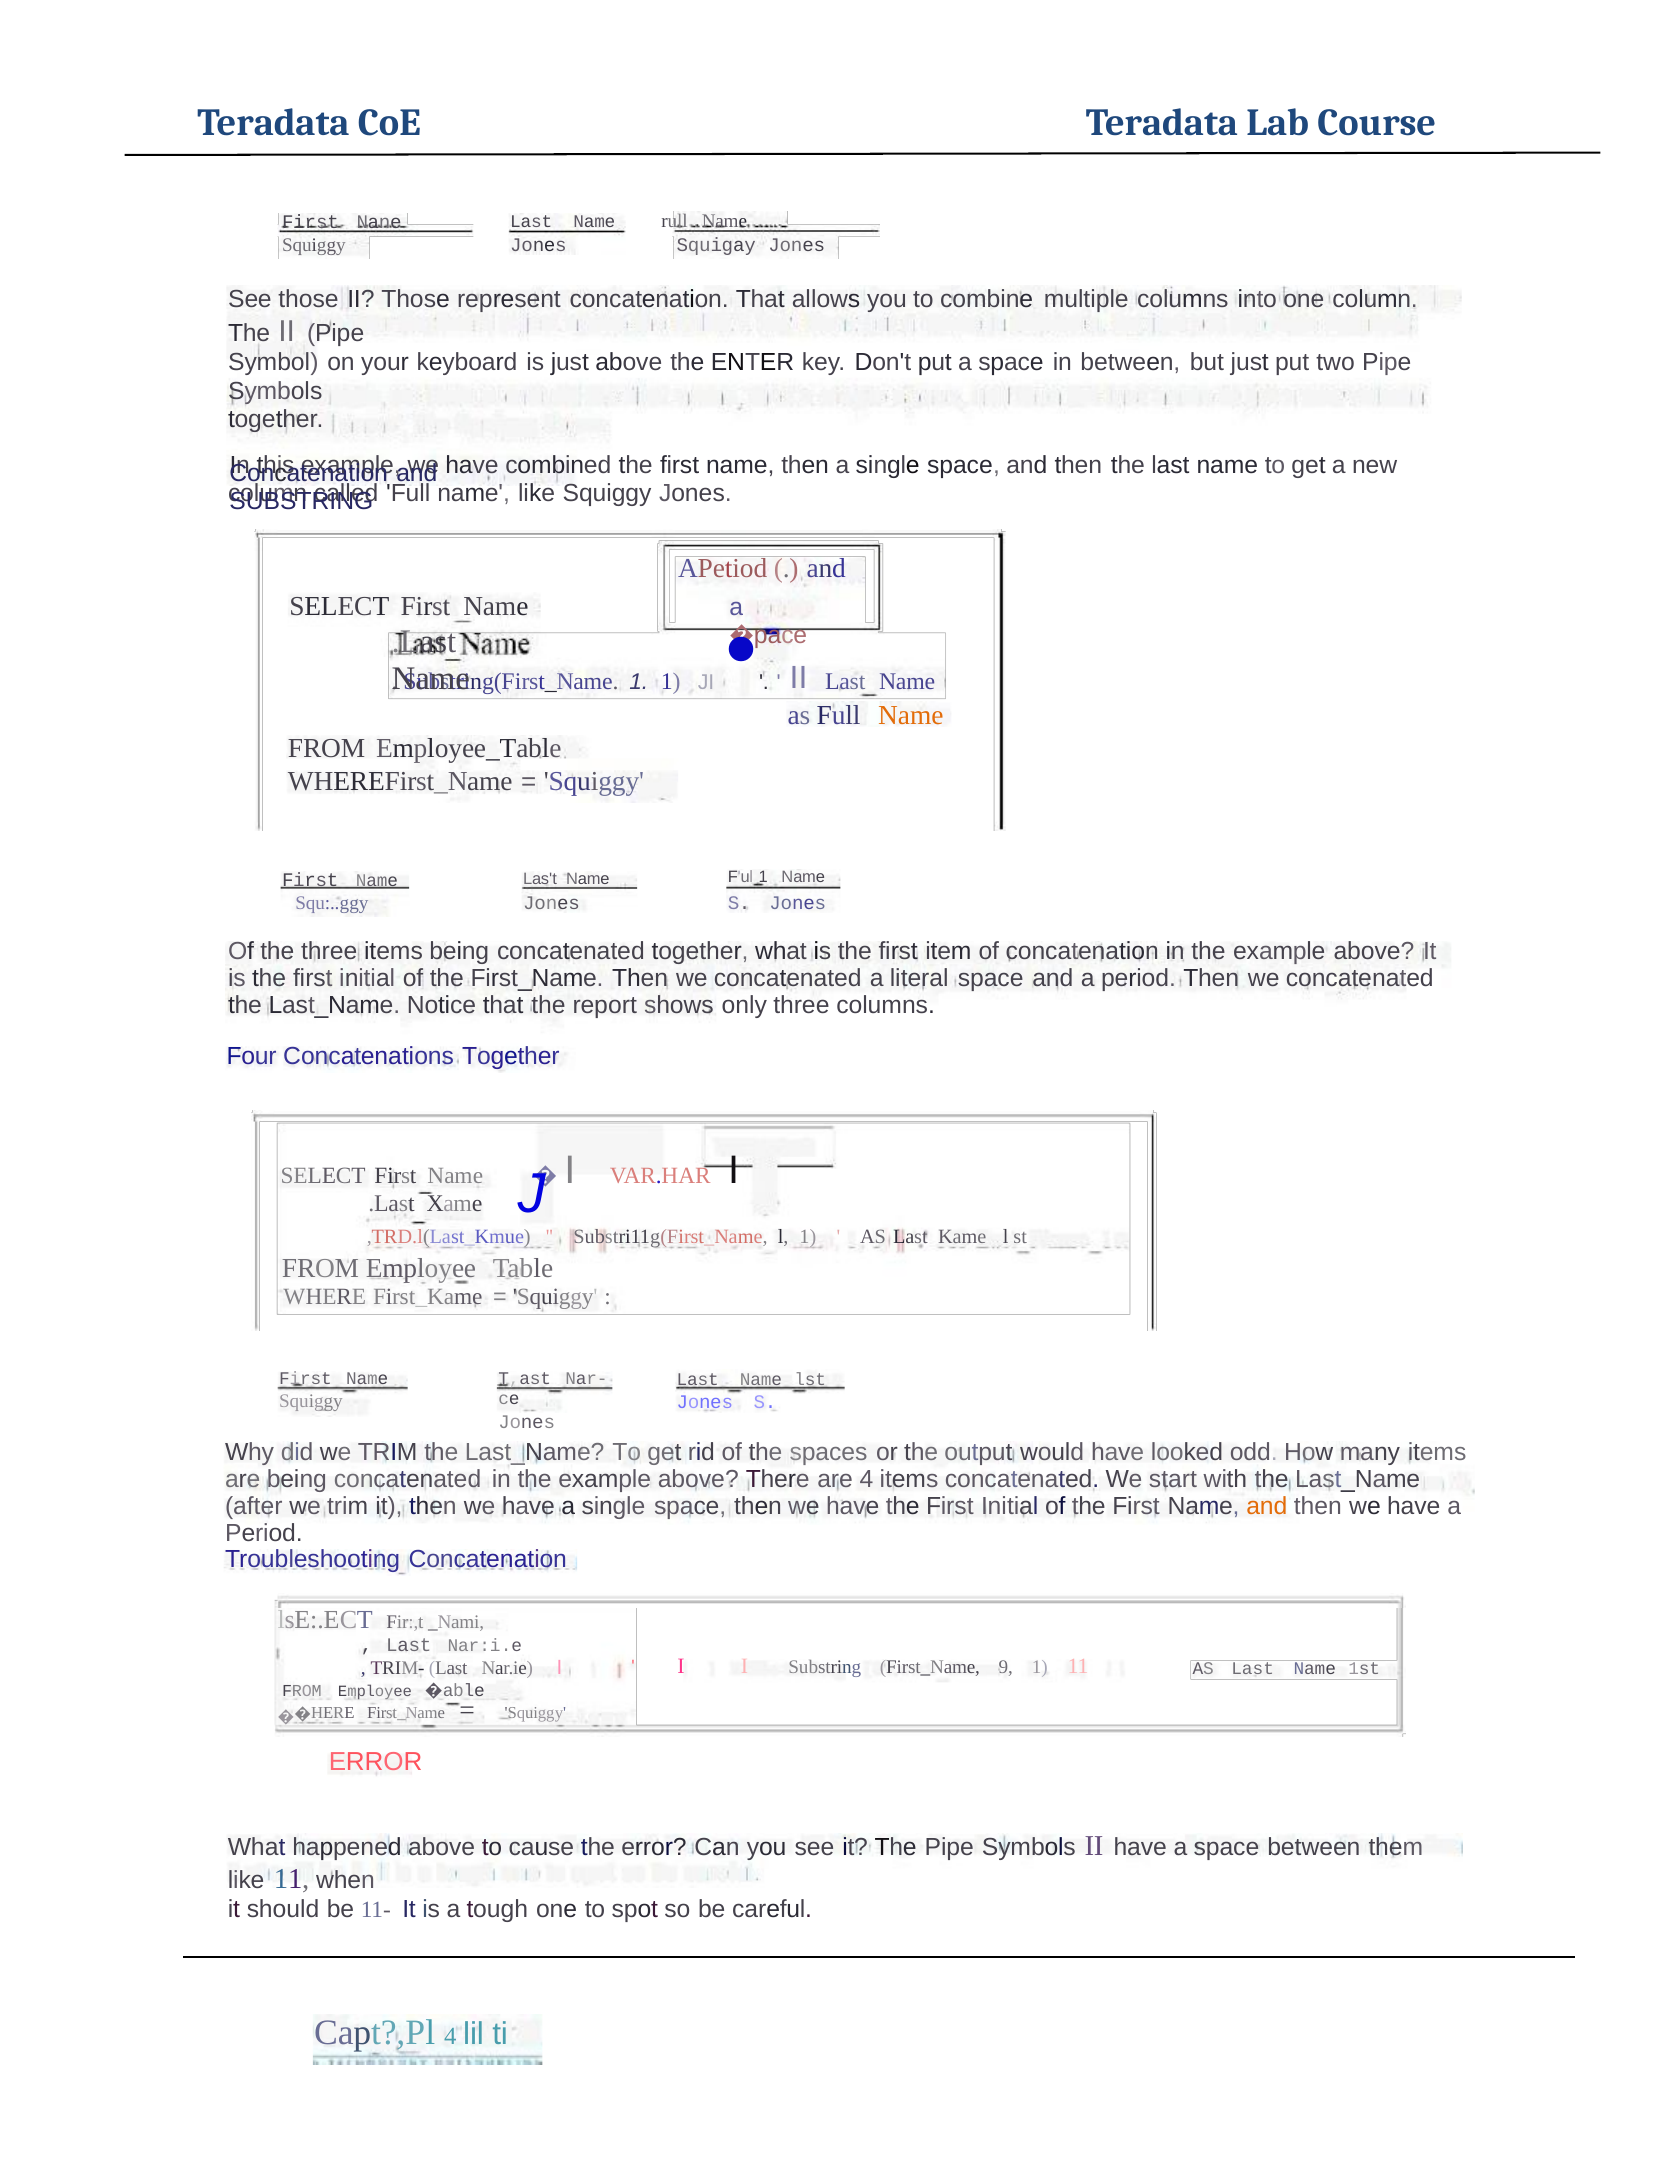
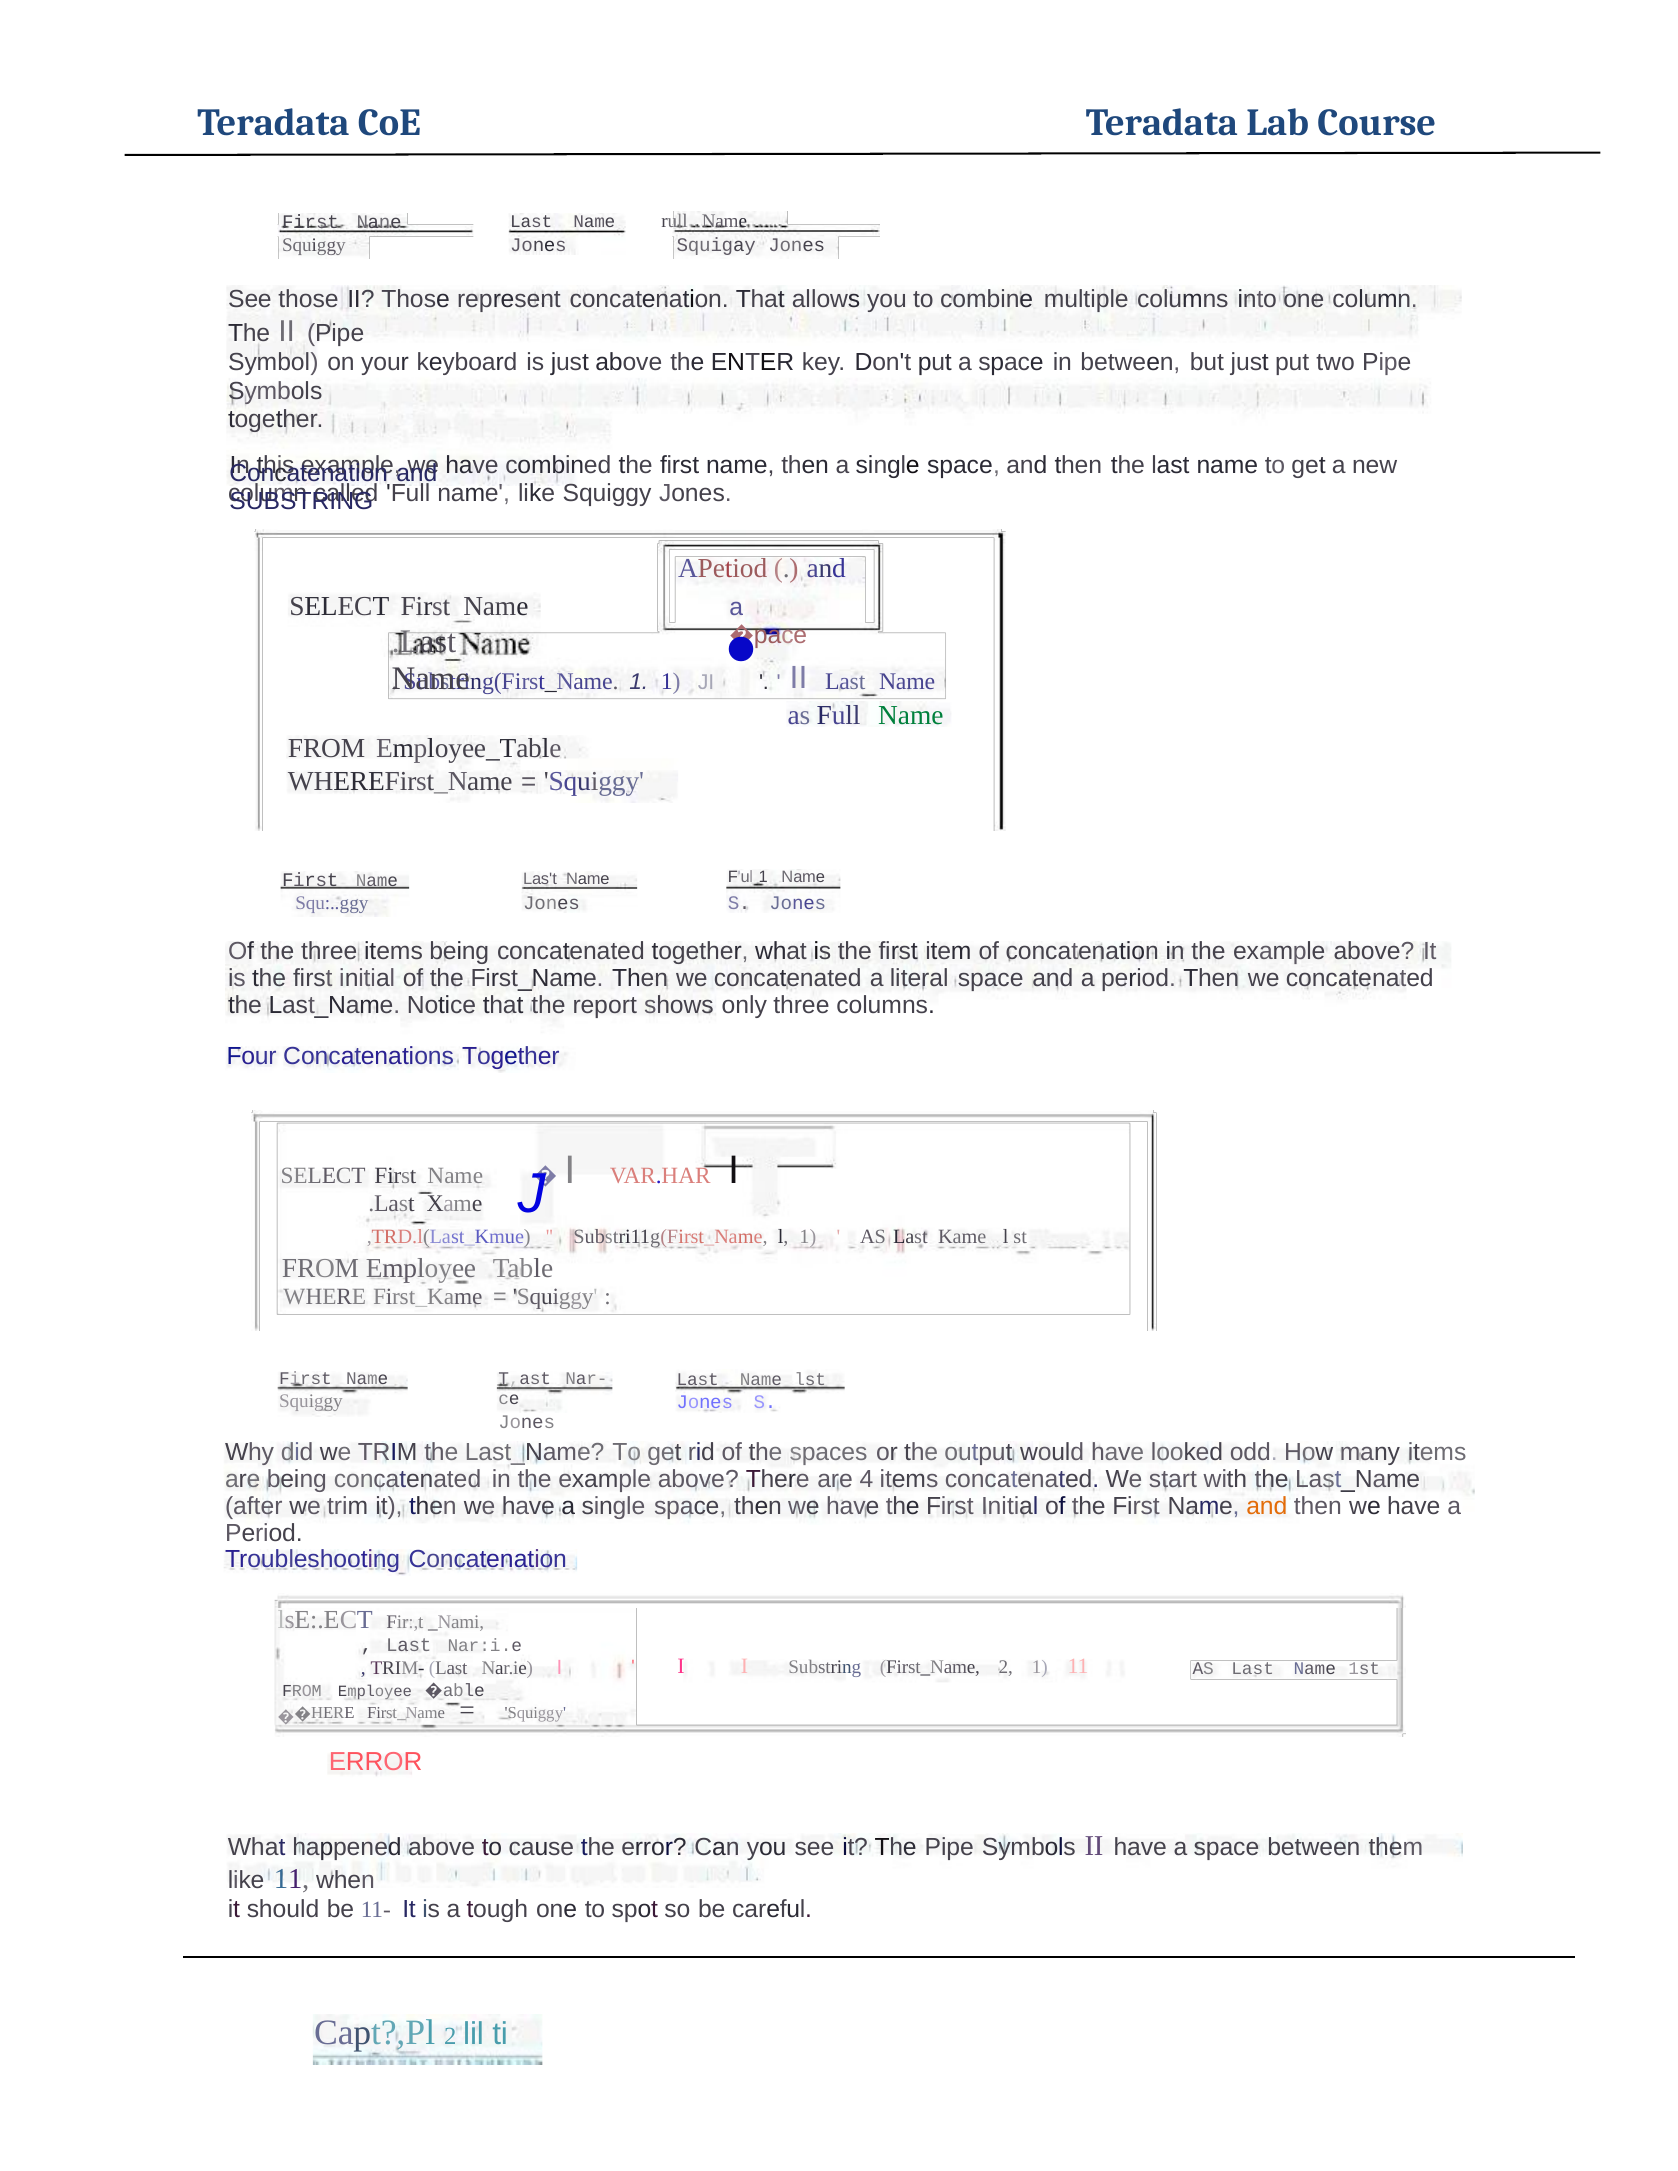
Name colour: orange -> green (911, 715)
First_Name 9: 9 -> 2 (1006, 1667)
Capt?,Pl 4: 4 -> 2 (450, 2037)
